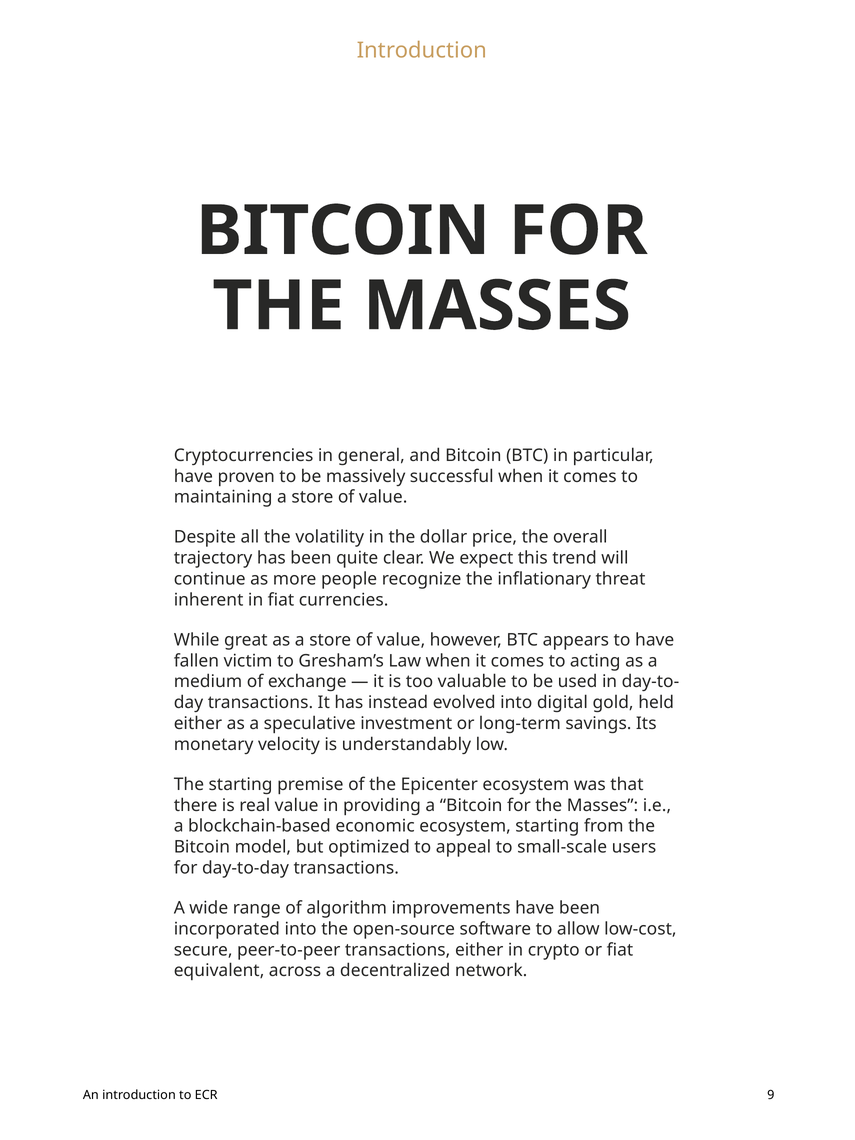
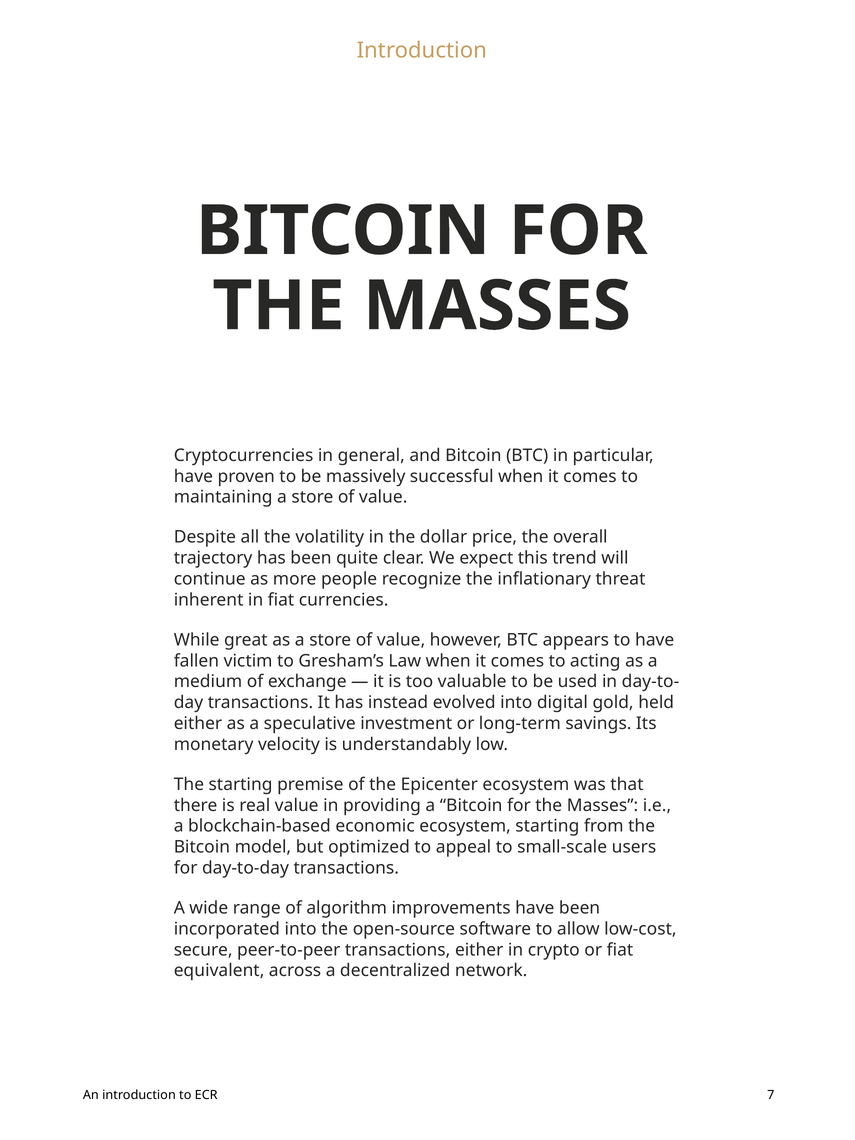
9: 9 -> 7 (771, 1095)
